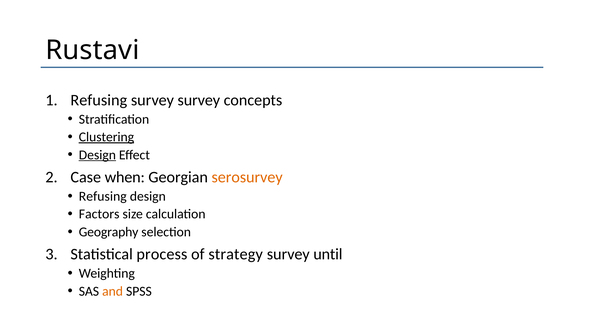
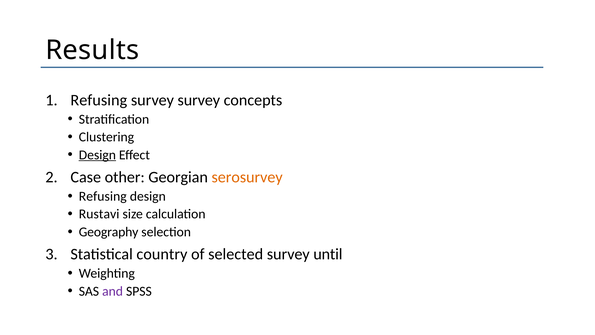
Rustavi: Rustavi -> Results (92, 50)
Clustering underline: present -> none (106, 137)
when: when -> other (125, 177)
Factors: Factors -> Rustavi (99, 214)
process: process -> country (162, 254)
strategy: strategy -> selected (236, 254)
and colour: orange -> purple (113, 291)
